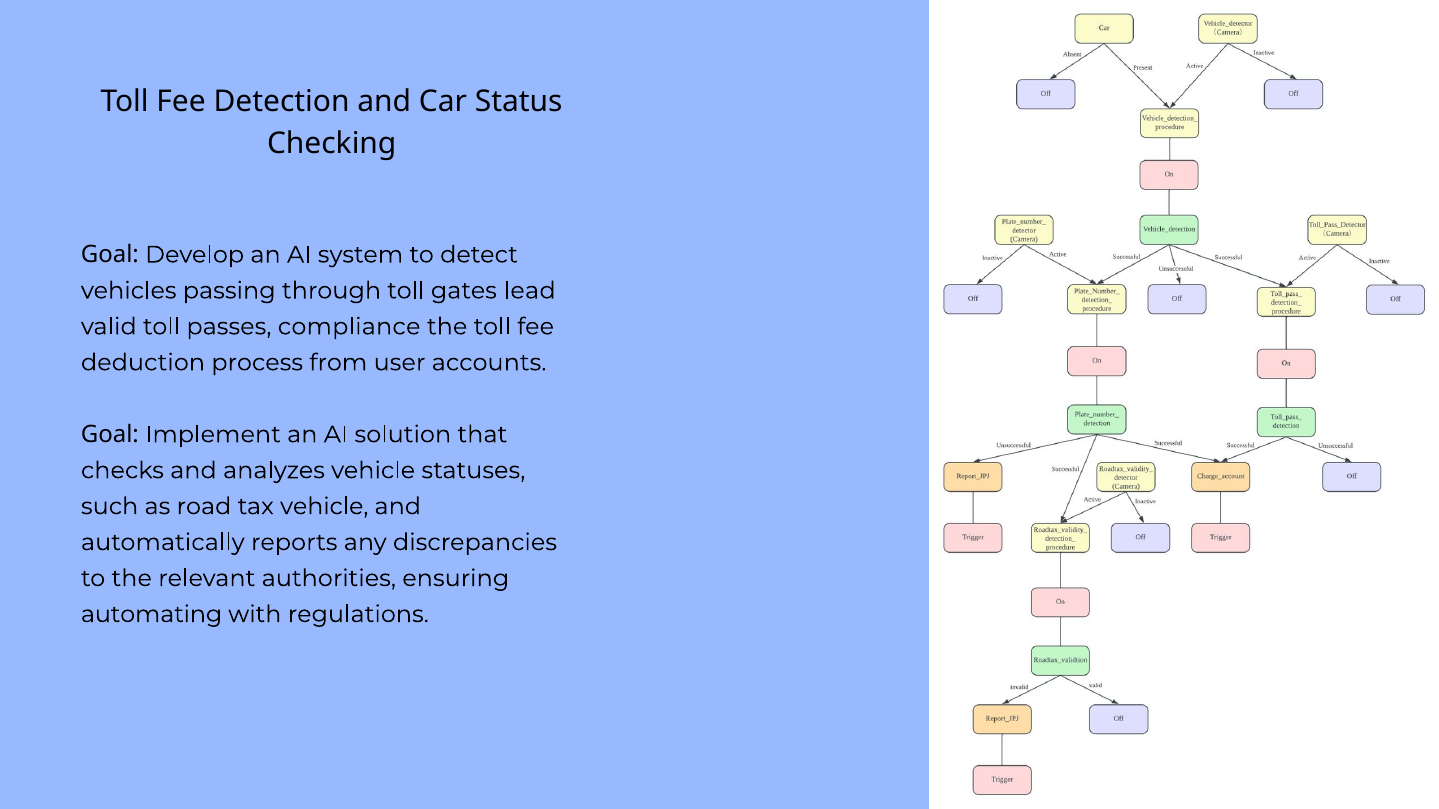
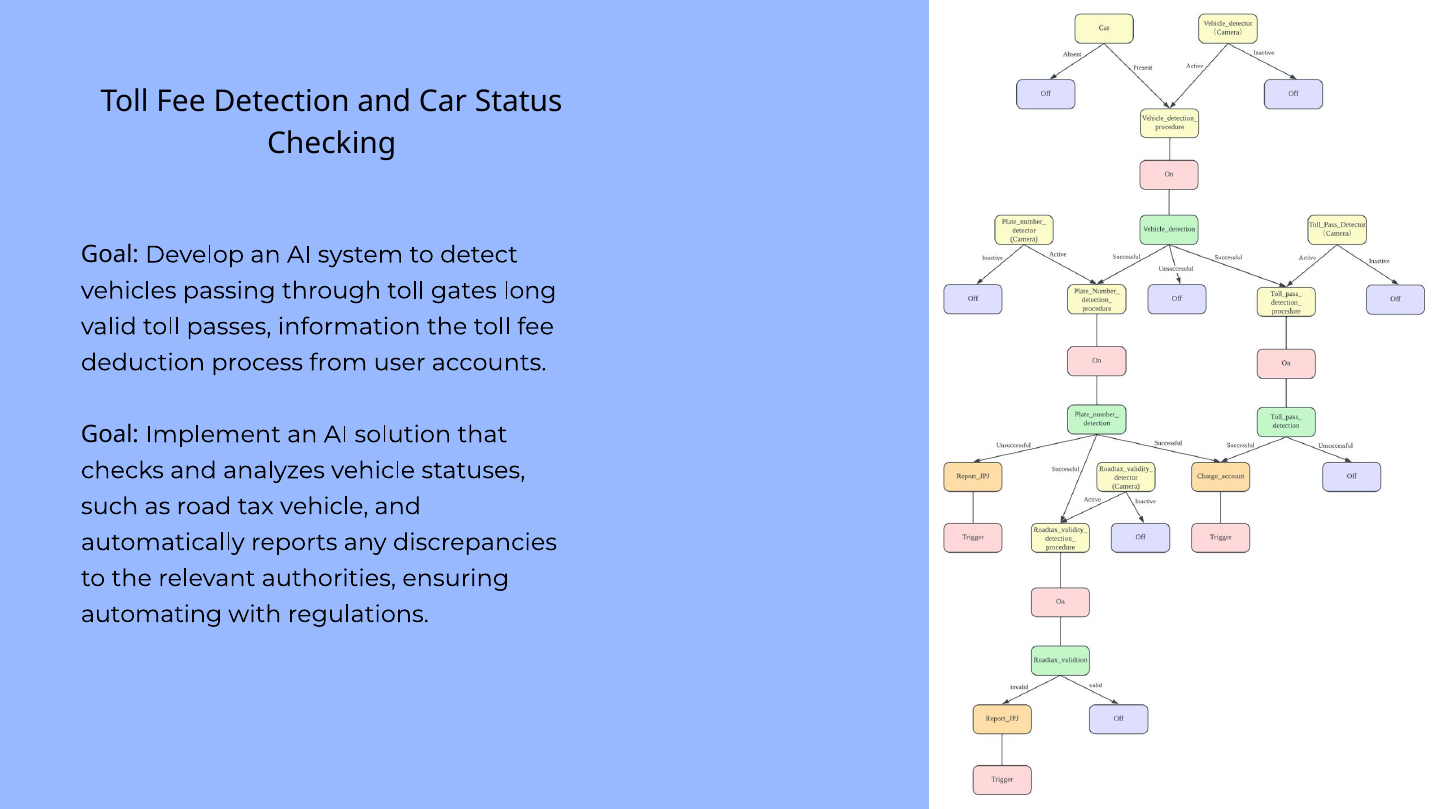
lead: lead -> long (530, 291)
compliance: compliance -> information (349, 327)
